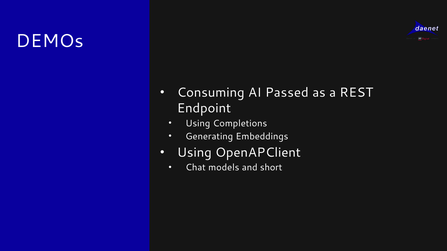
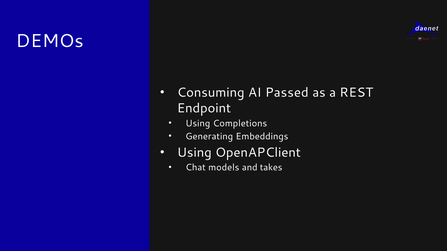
short: short -> takes (271, 168)
